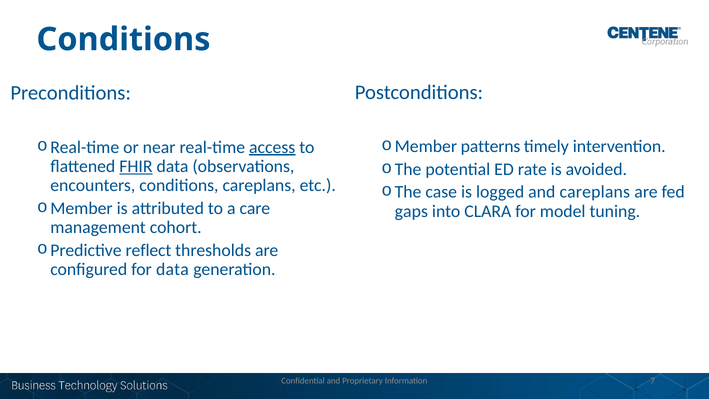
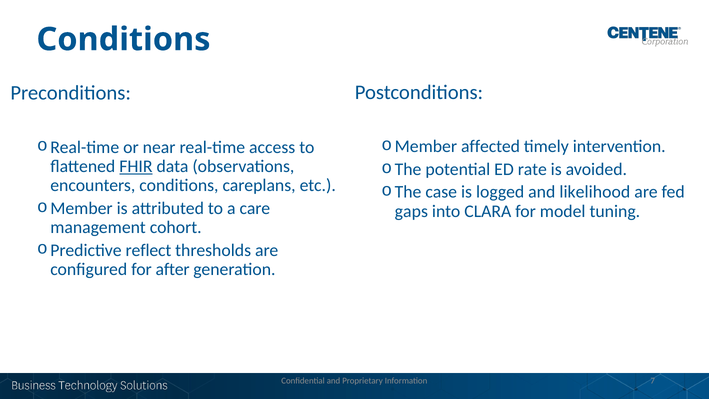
patterns: patterns -> affected (491, 146)
access underline: present -> none (272, 147)
and careplans: careplans -> likelihood (595, 192)
for data: data -> after (173, 269)
